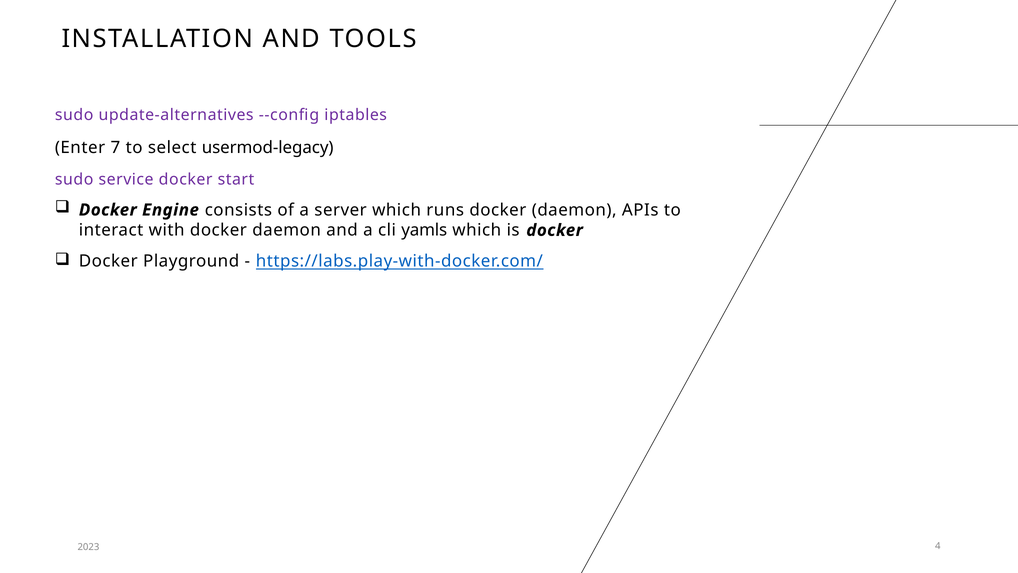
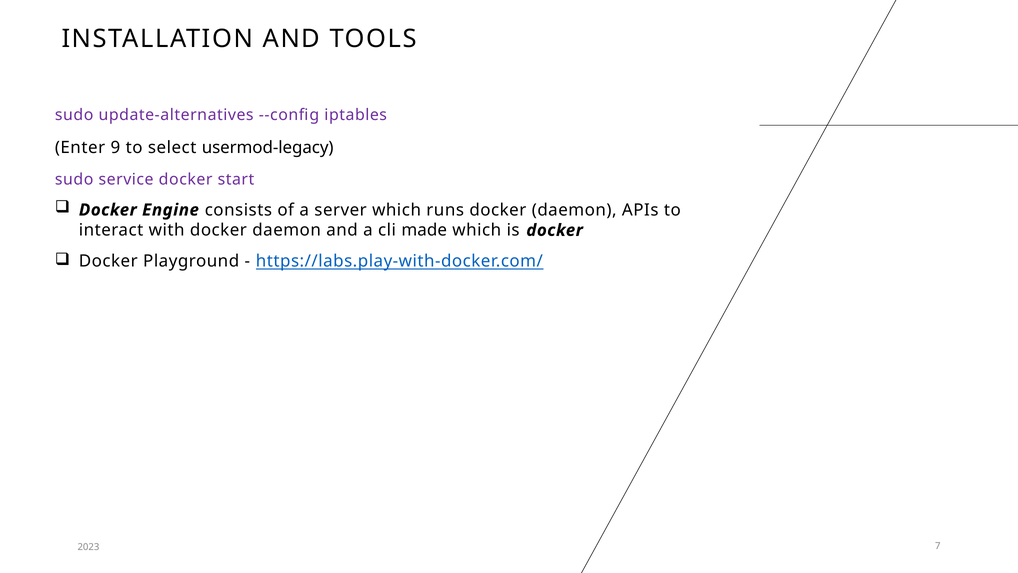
7: 7 -> 9 (115, 147)
yamls: yamls -> made (424, 230)
4: 4 -> 7 (938, 546)
